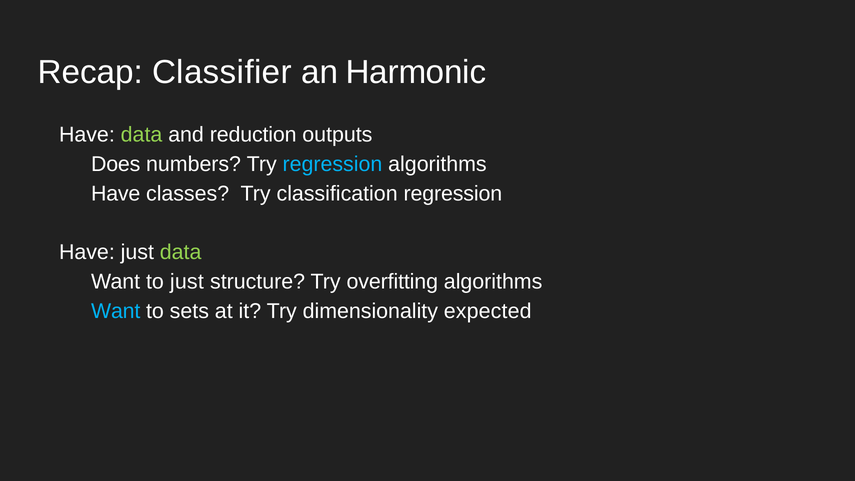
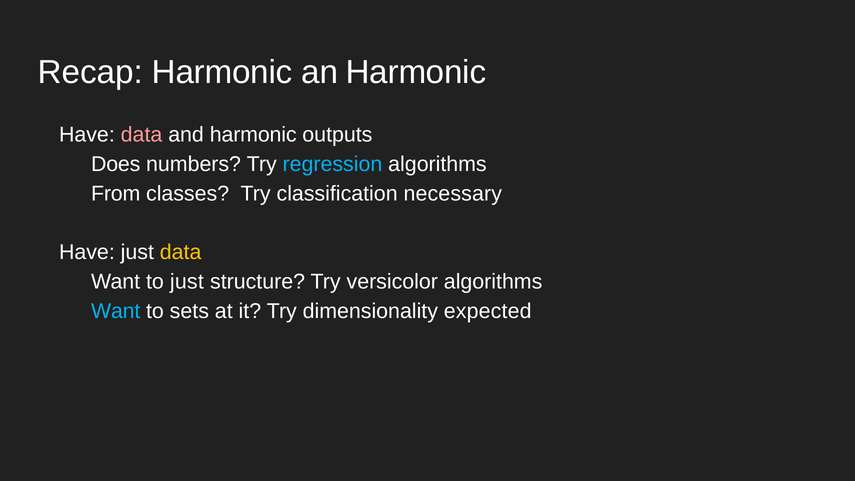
Recap Classifier: Classifier -> Harmonic (222, 72)
data colour: light green -> pink (142, 134)
and reduction: reduction -> harmonic (253, 134)
Have: Have -> From (116, 193)
classification regression: regression -> necessary (453, 193)
data colour: light green -> yellow (181, 252)
overfitting: overfitting -> versicolor (392, 282)
